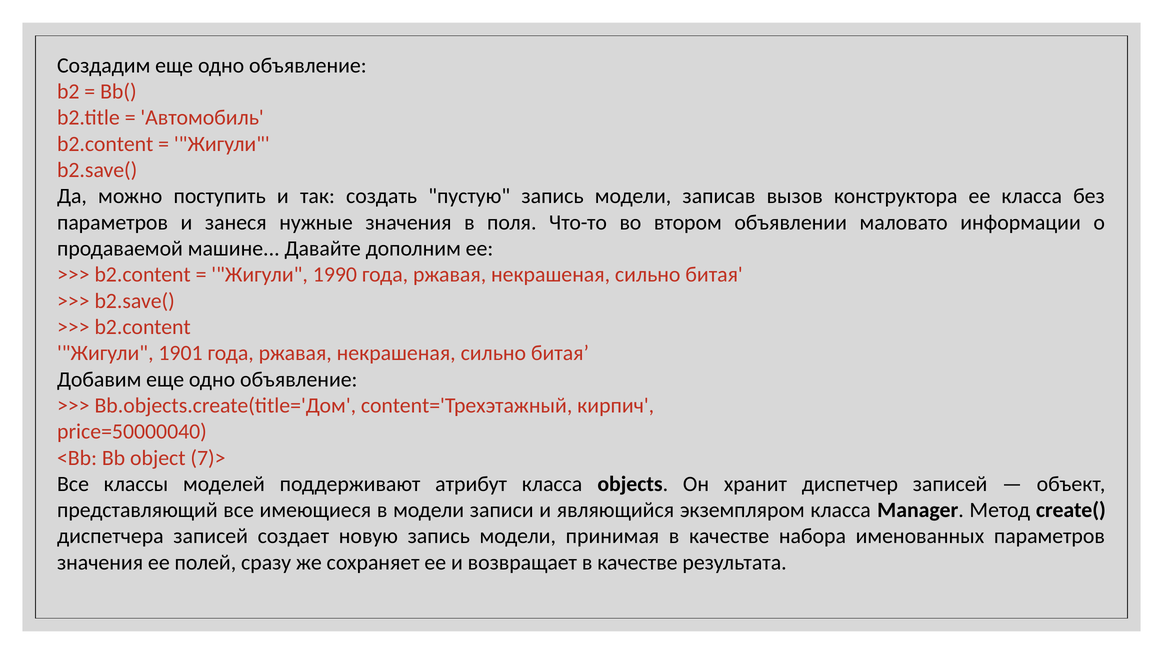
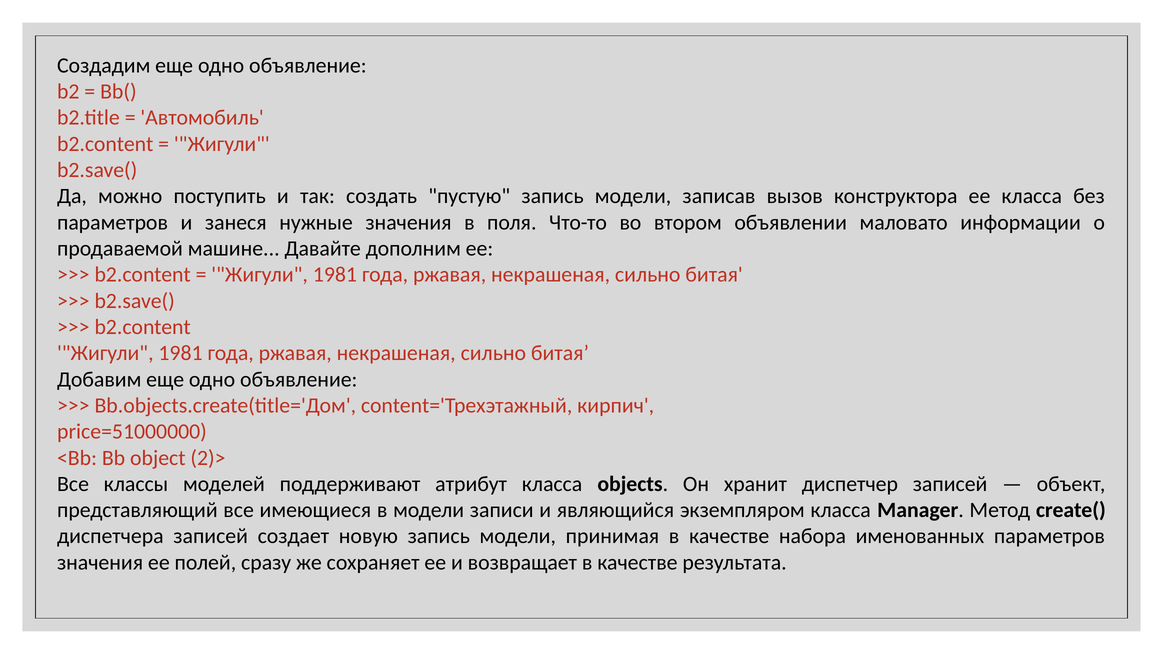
1990: 1990 -> 1981 (335, 275)
1901: 1901 -> 1981 (181, 353)
price=50000040: price=50000040 -> price=51000000 (132, 432)
7)>: 7)> -> 2)> (208, 458)
